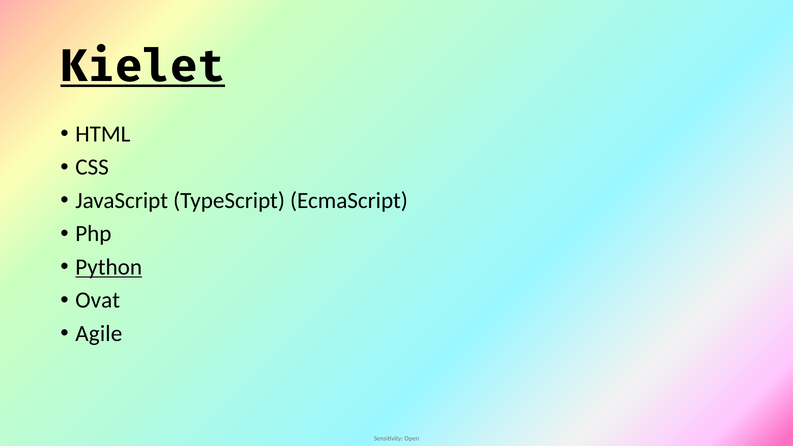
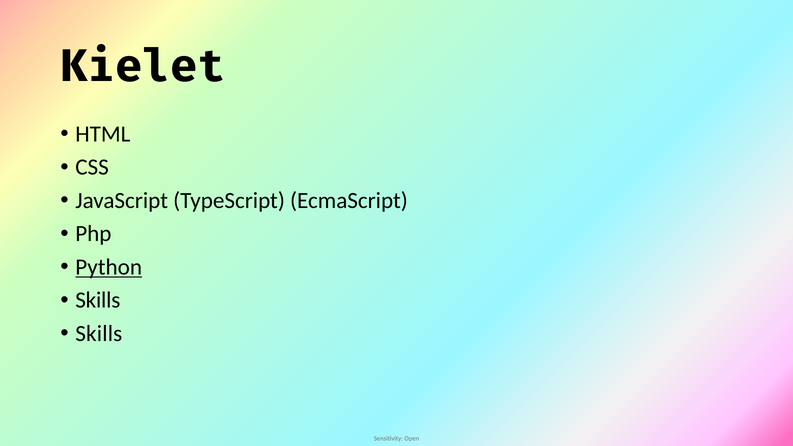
Kielet underline: present -> none (143, 67)
Ovat: Ovat -> Skills (98, 300)
Agile: Agile -> Skills (99, 334)
